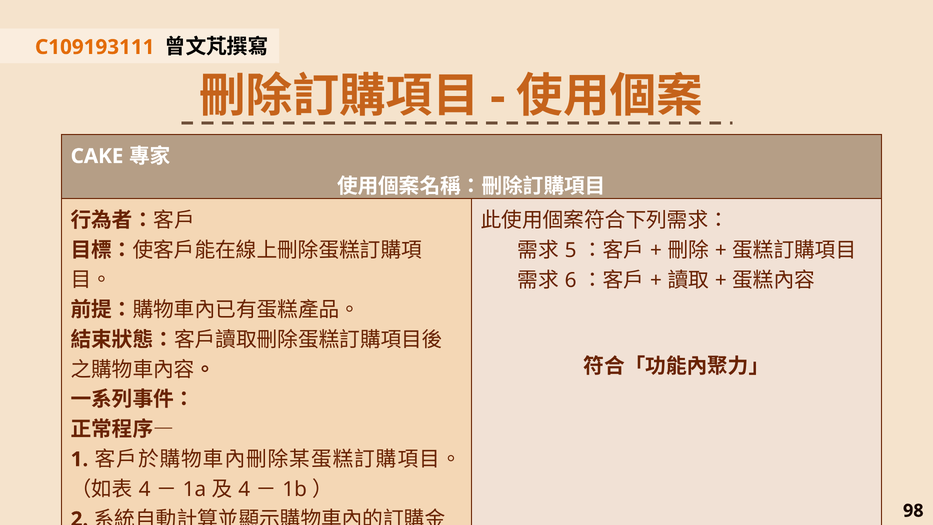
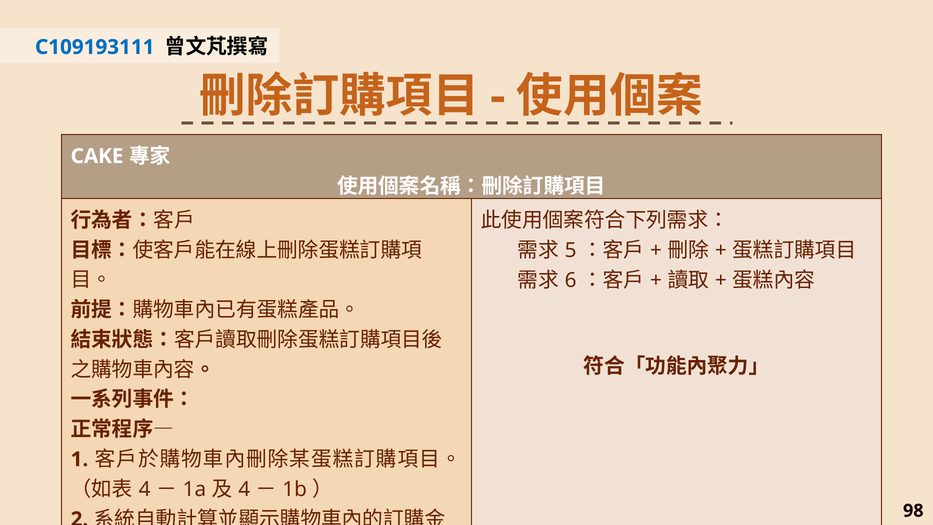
C109193111 colour: orange -> blue (95, 47)
